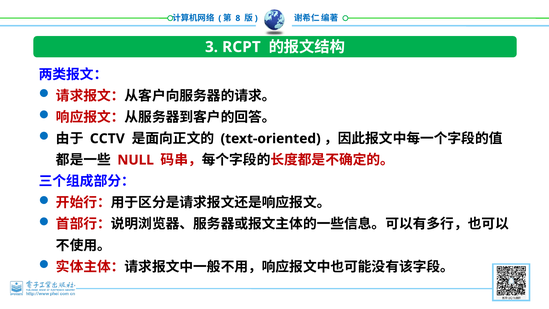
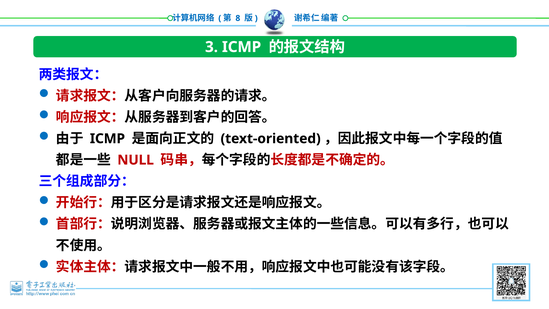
3 RCPT: RCPT -> ICMP (242, 47)
CCTV: CCTV -> ICMP (107, 139)
